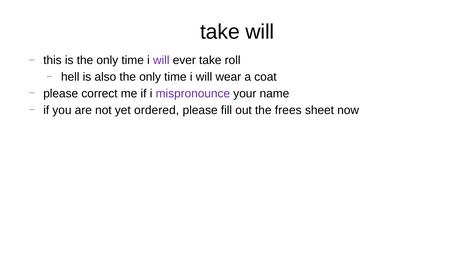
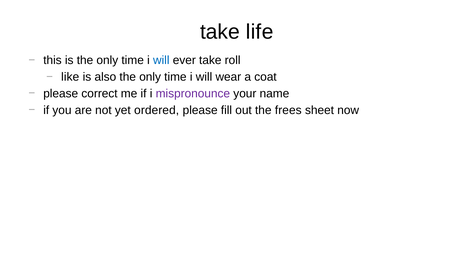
take will: will -> life (260, 32)
will colour: purple -> blue (161, 60)
hell: hell -> like (70, 77)
